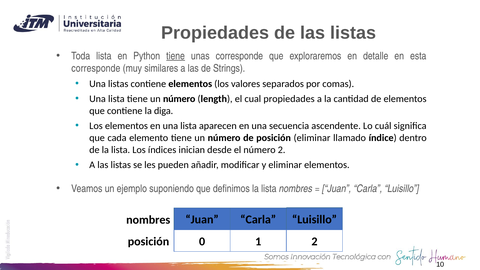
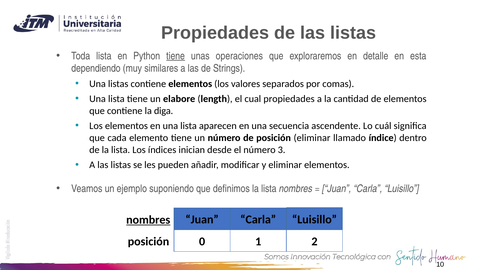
unas corresponde: corresponde -> operaciones (239, 56)
corresponde: corresponde -> dependiendo (96, 69)
lista tiene un número: número -> elabore (179, 99)
número 2: 2 -> 3 (282, 150)
nombres underline: none -> present (148, 220)
